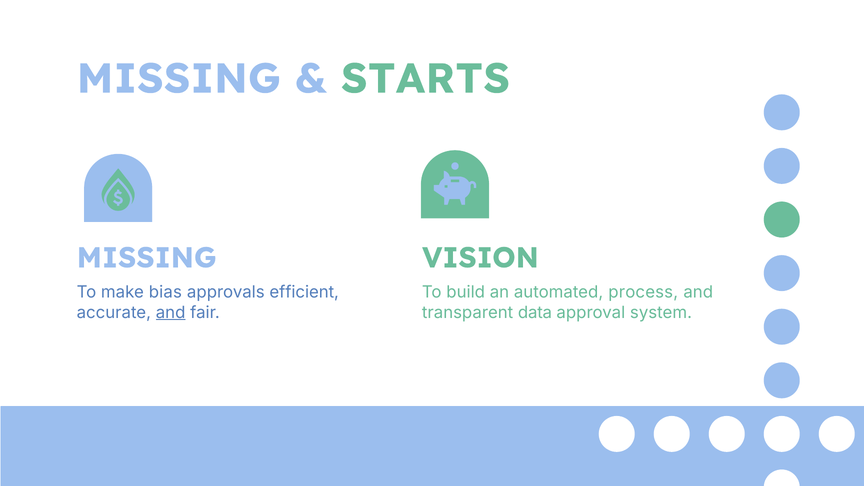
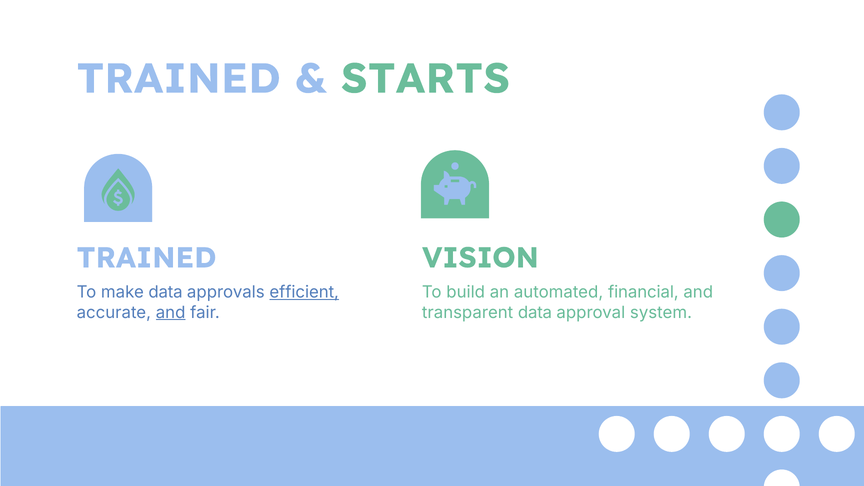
MISSING: MISSING -> TRAINED (179, 79)
MISSING: MISSING -> TRAINED (147, 258)
make bias: bias -> data (166, 292)
efficient underline: none -> present (304, 292)
process: process -> financial (643, 292)
